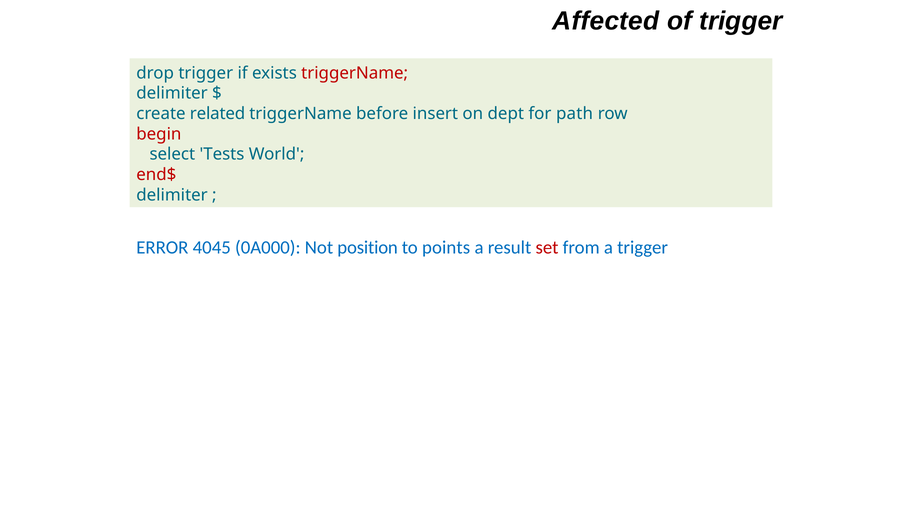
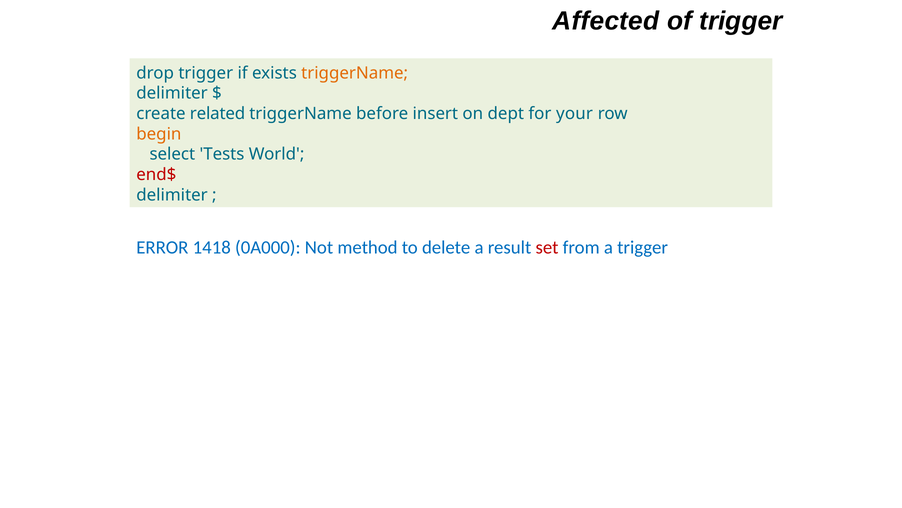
triggerName colour: red -> orange (355, 73)
path: path -> your (575, 114)
begin colour: red -> orange (159, 134)
4045: 4045 -> 1418 (212, 247)
position: position -> method (368, 247)
points: points -> delete (446, 247)
